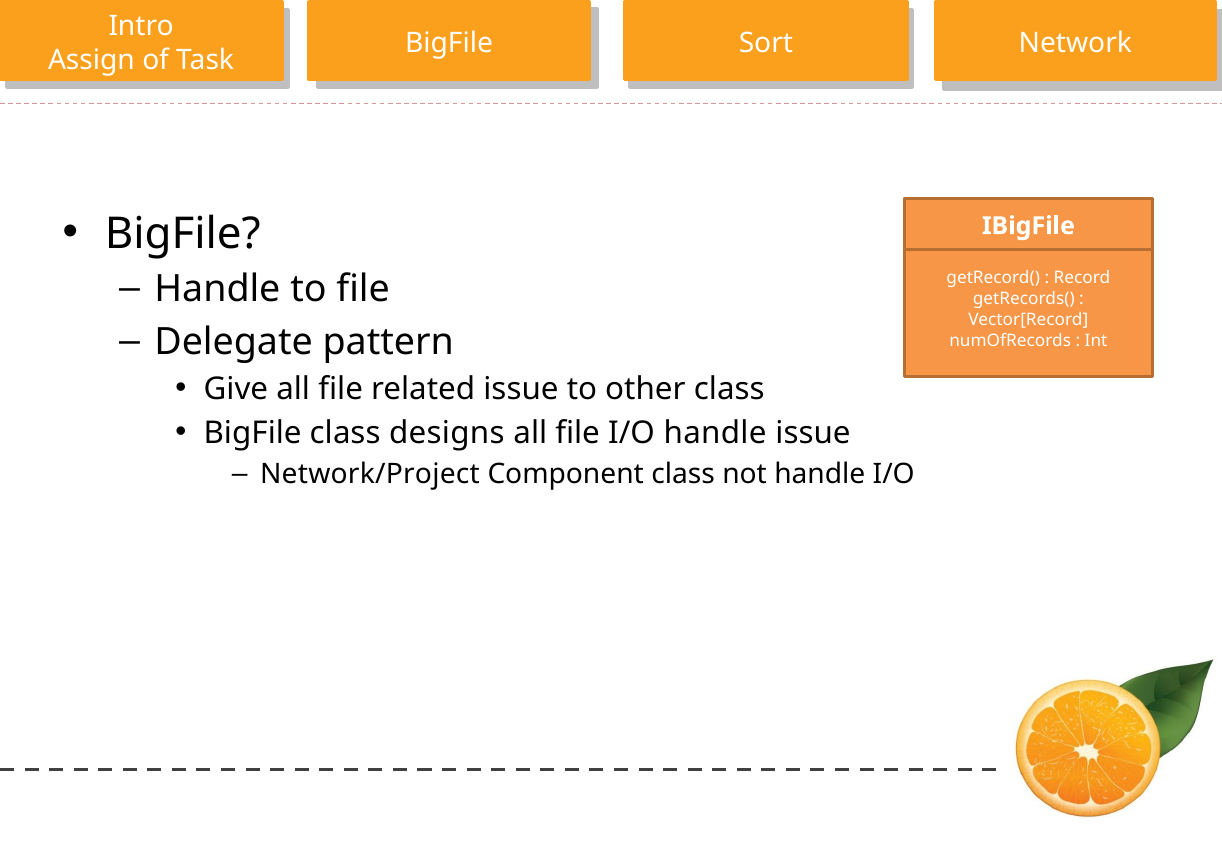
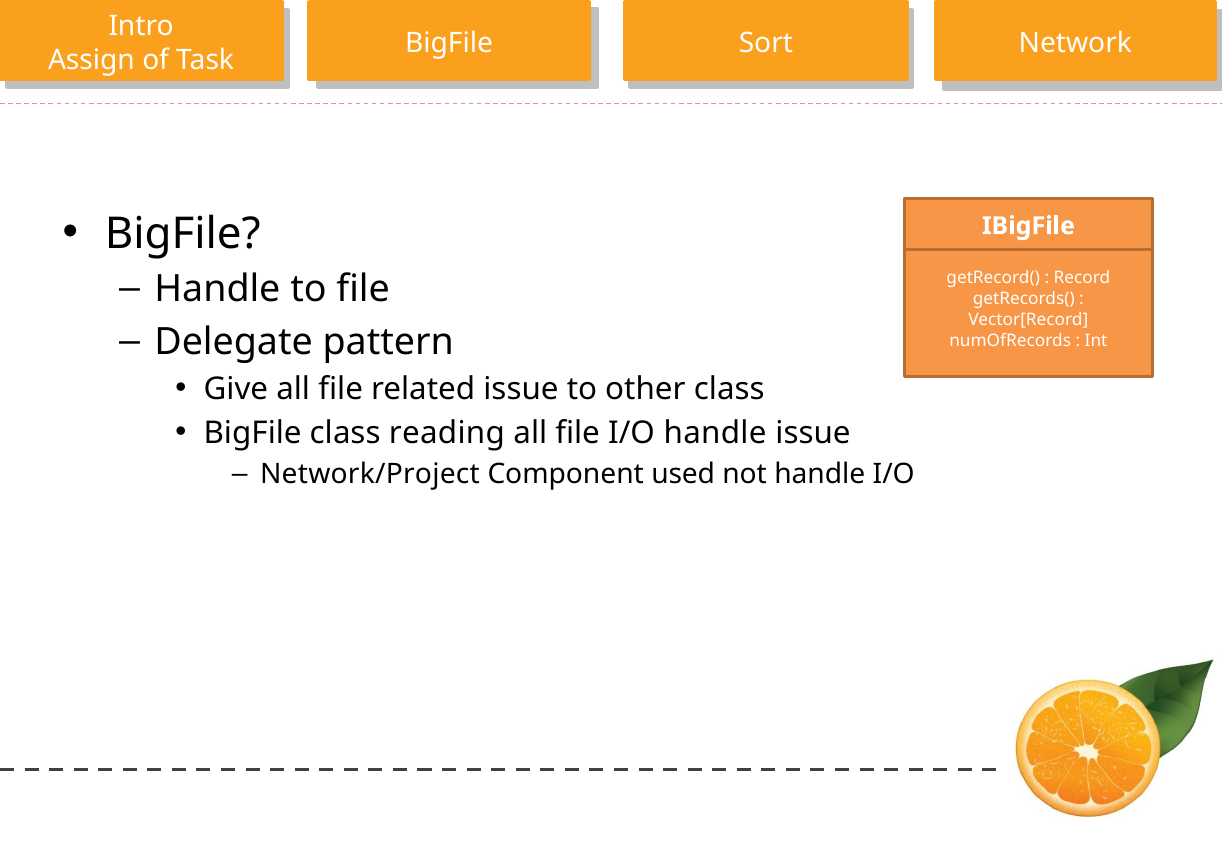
designs: designs -> reading (447, 433)
Component class: class -> used (683, 474)
